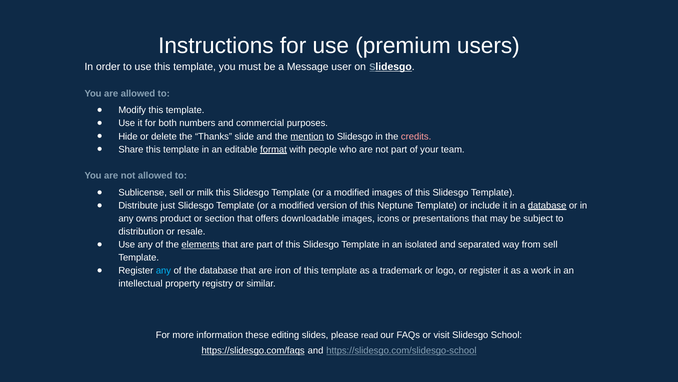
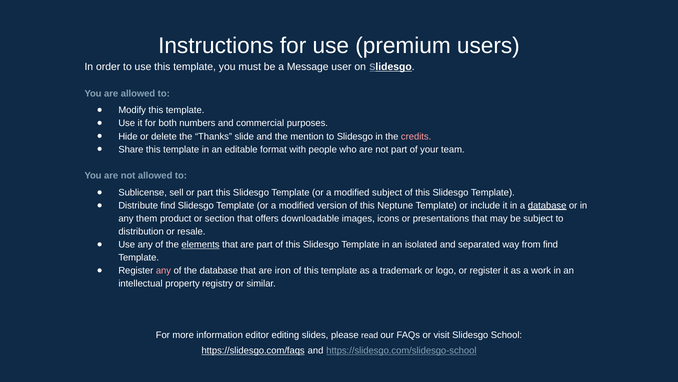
mention underline: present -> none (307, 136)
format underline: present -> none (274, 149)
or milk: milk -> part (205, 192)
modified images: images -> subject (387, 192)
Distribute just: just -> find (168, 205)
owns: owns -> them (147, 218)
from sell: sell -> find (550, 244)
any colour: light blue -> pink (163, 270)
these: these -> editor (257, 335)
